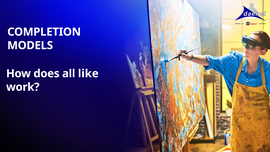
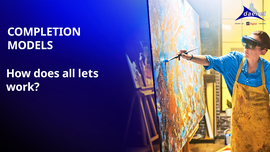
like: like -> lets (88, 74)
